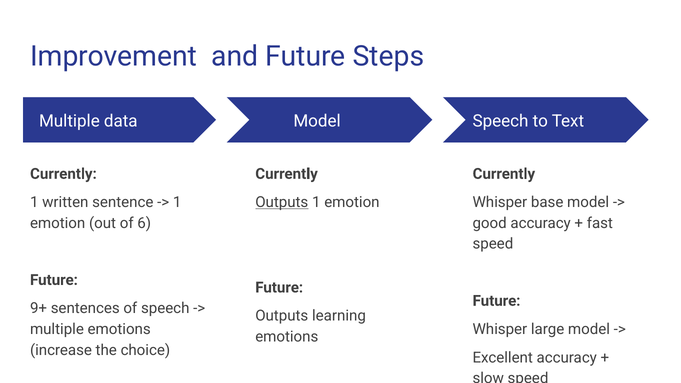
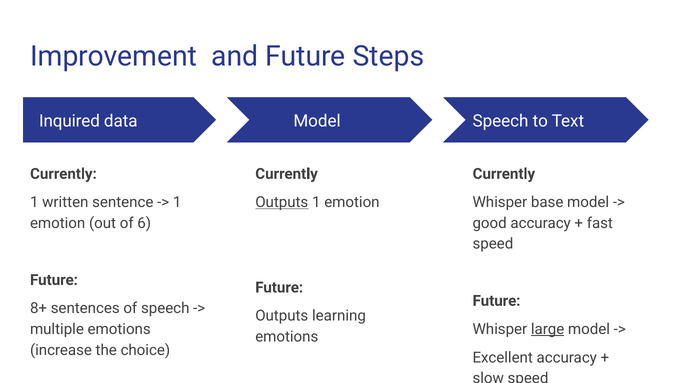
Multiple: Multiple -> Inquired (69, 121)
9+: 9+ -> 8+ (39, 308)
large underline: none -> present (548, 329)
